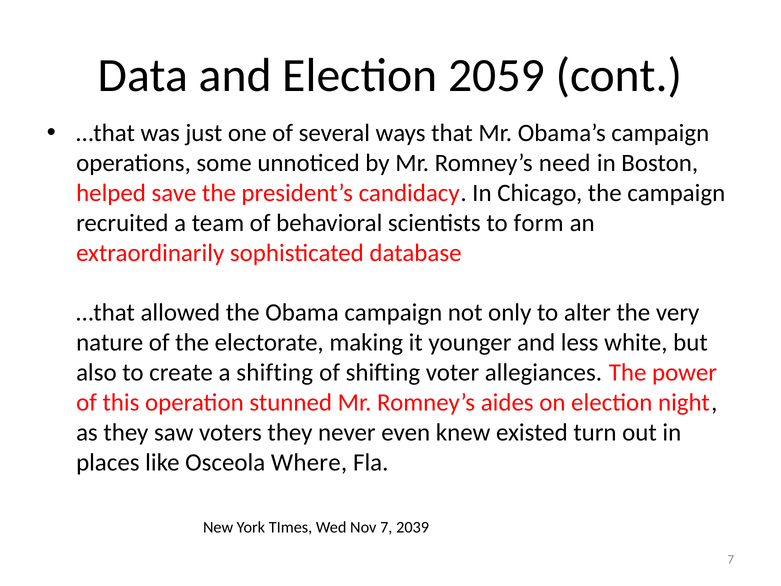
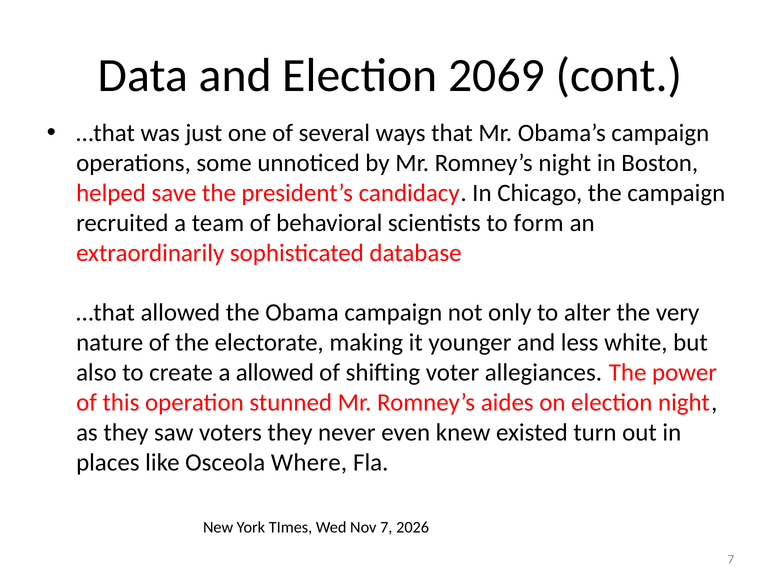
2059: 2059 -> 2069 (497, 76)
Romney’s need: need -> night (565, 163)
a shifting: shifting -> allowed (275, 372)
2039: 2039 -> 2026 (413, 527)
